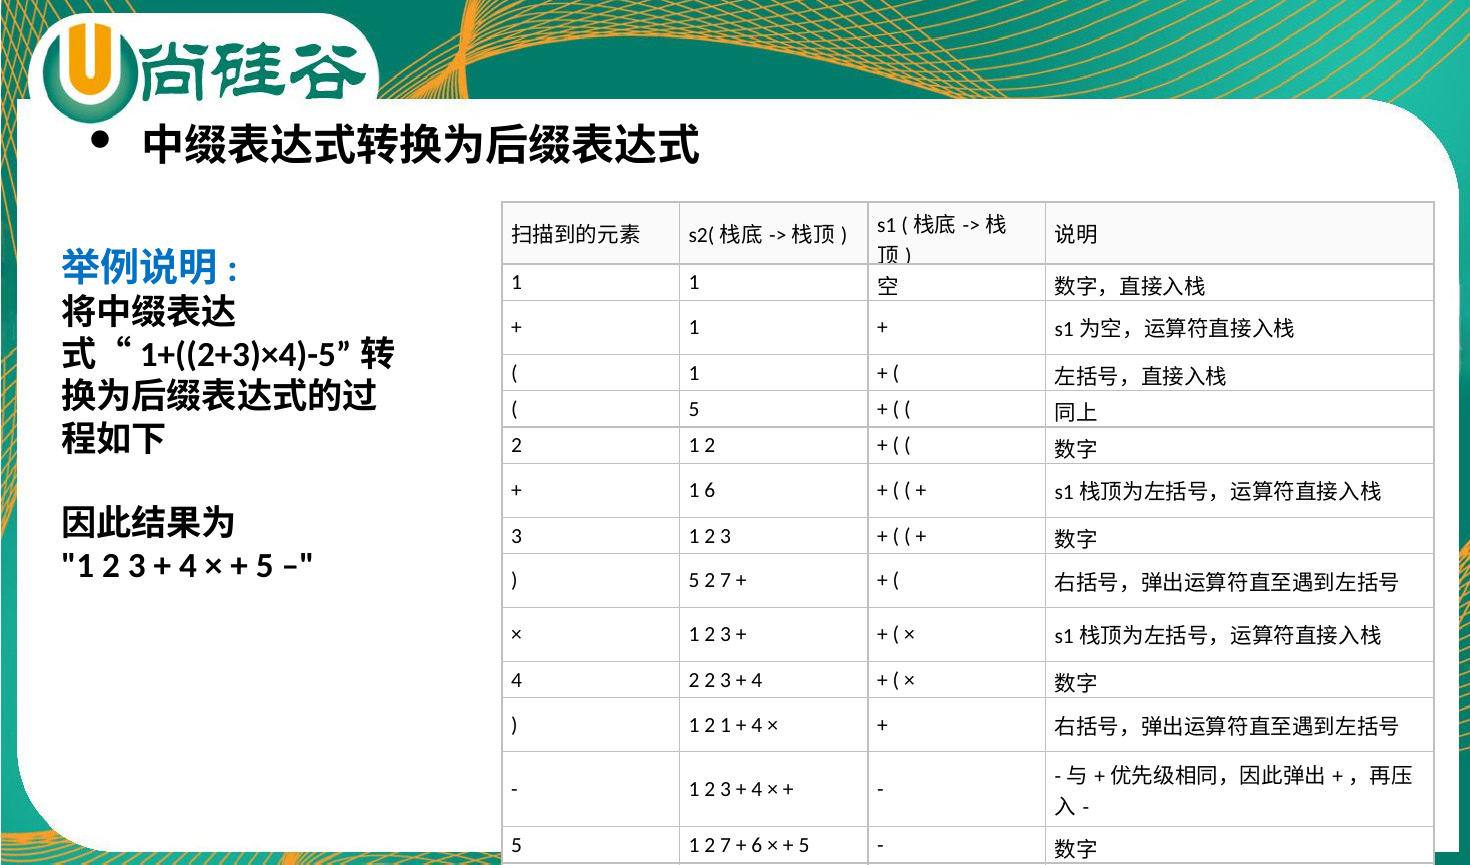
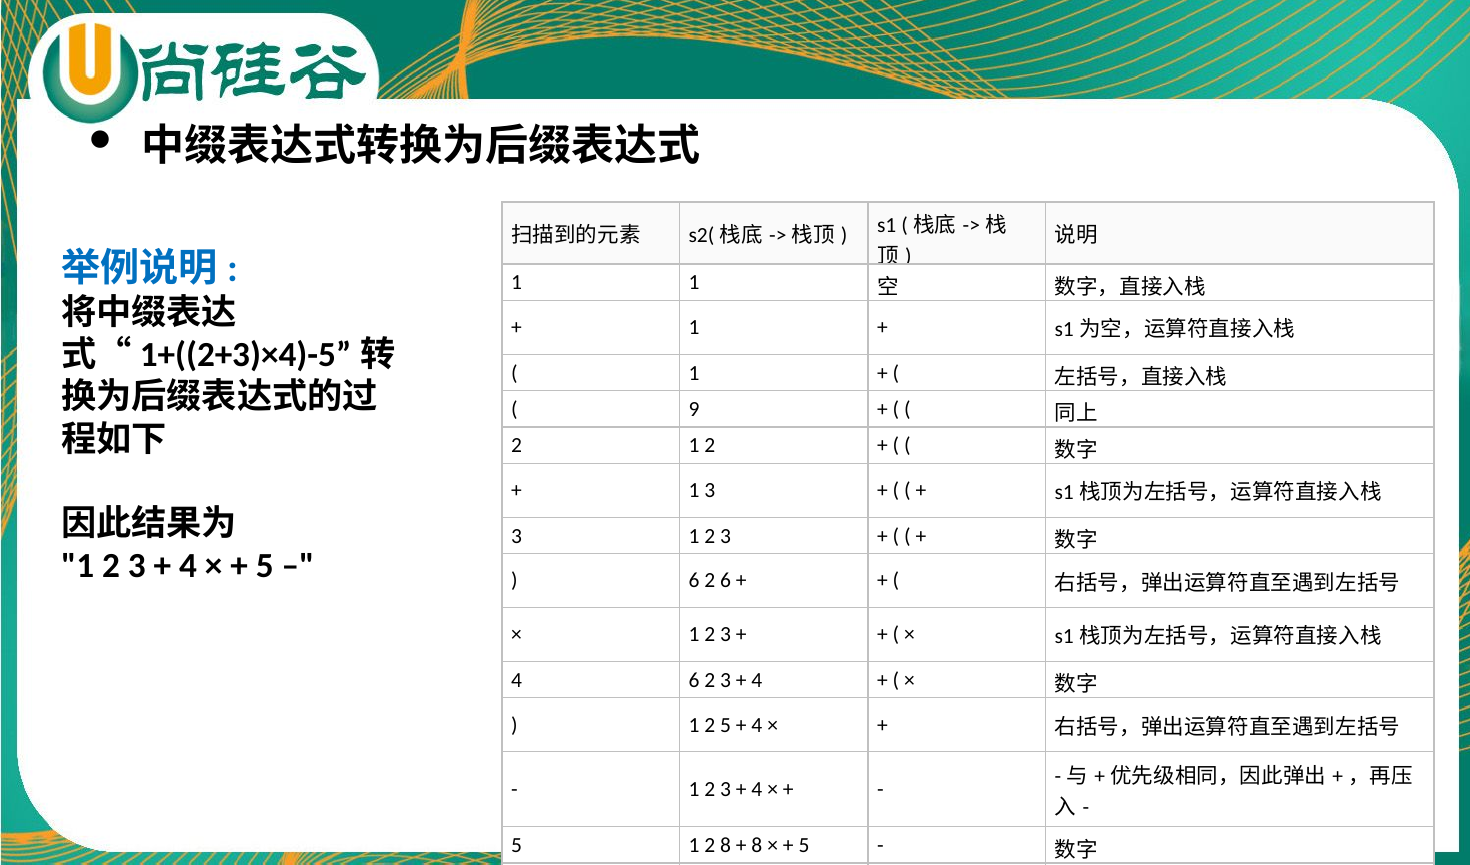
5: 5 -> 9 (694, 410)
1 6: 6 -> 3 (710, 491)
5: 5 -> 6 (694, 581)
7: 7 -> 6 (725, 581)
4 2: 2 -> 6 (694, 680)
1 2 1: 1 -> 5 (725, 725)
1 2 7: 7 -> 8 (725, 846)
6: 6 -> 8 (757, 846)
